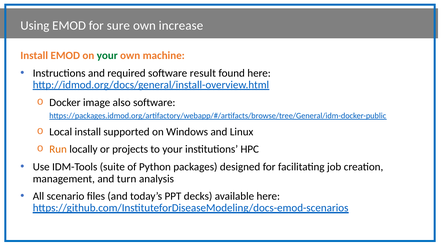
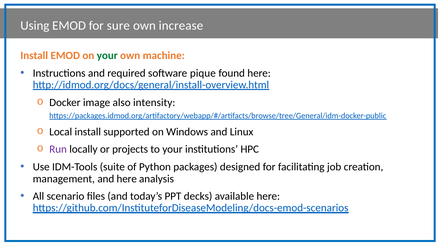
result: result -> pique (203, 73)
also software: software -> intensity (154, 103)
Run colour: orange -> purple (58, 149)
and turn: turn -> here (127, 179)
